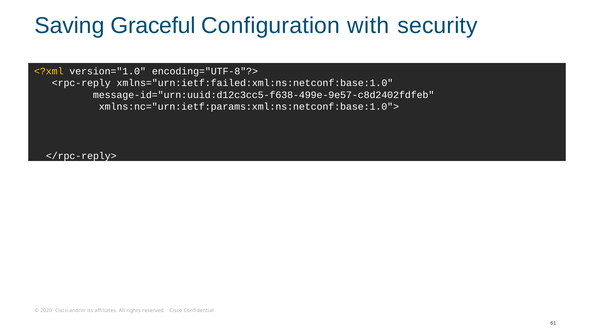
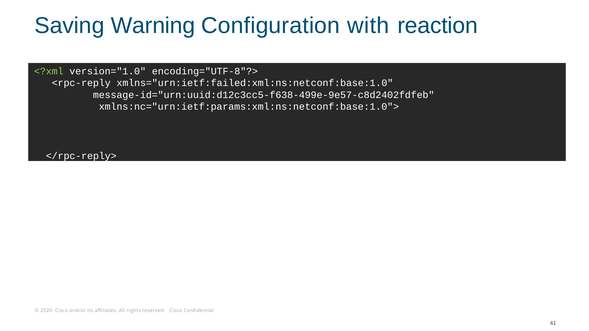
Graceful: Graceful -> Warning (153, 26)
security: security -> reaction (438, 26)
<?xml colour: yellow -> light green (49, 71)
